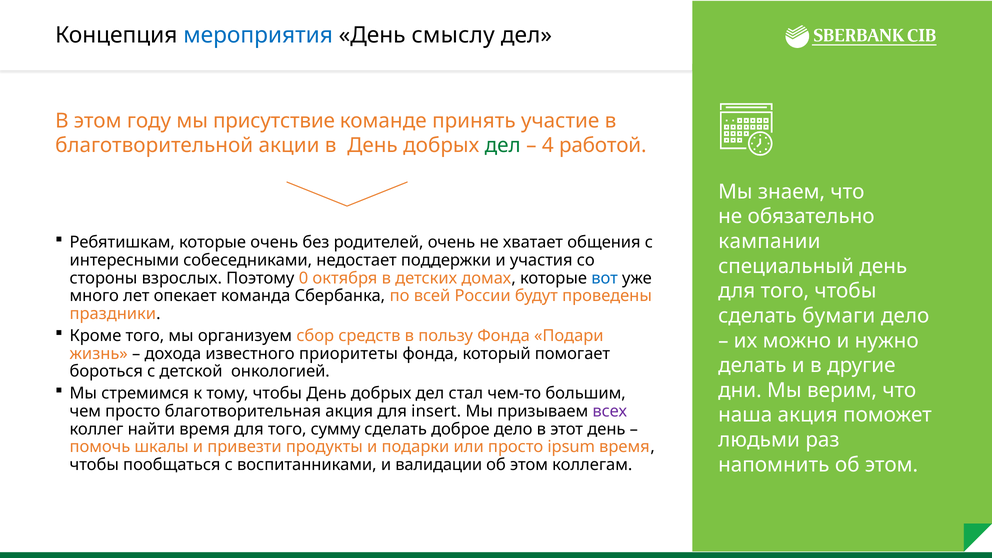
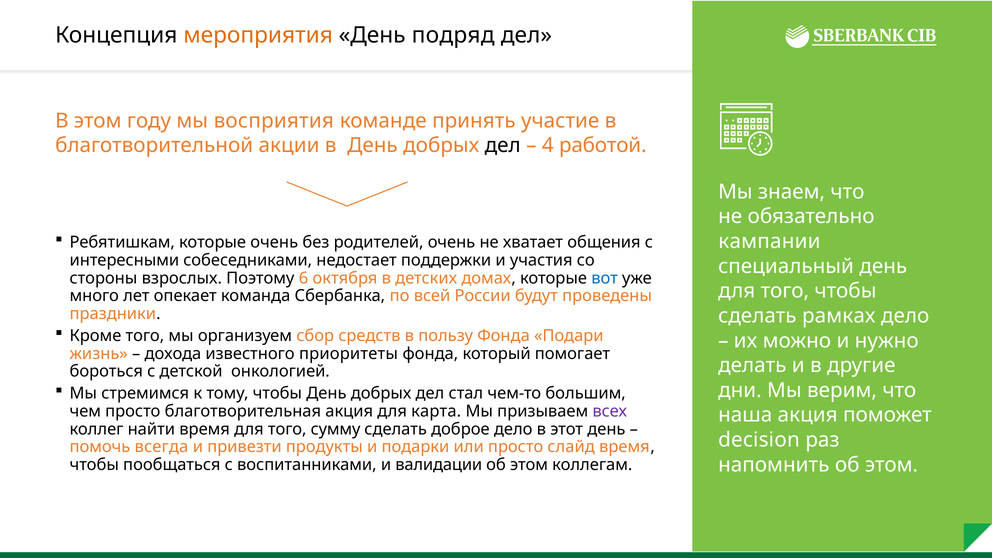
мероприятия colour: blue -> orange (258, 35)
смыслу: смыслу -> подряд (453, 35)
присутствие: присутствие -> восприятия (274, 121)
дел colour: green -> black (503, 146)
0: 0 -> 6 (304, 278)
бумаги: бумаги -> рамках (839, 316)
insert: insert -> карта (436, 411)
людьми: людьми -> decision (759, 440)
шкалы: шкалы -> всегда (161, 447)
ipsum: ipsum -> слайд (571, 447)
